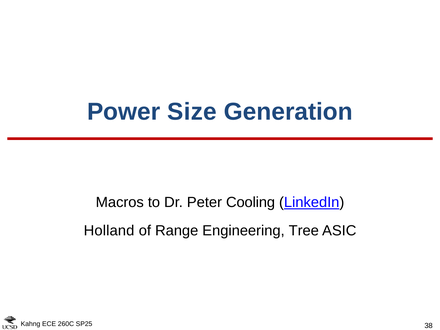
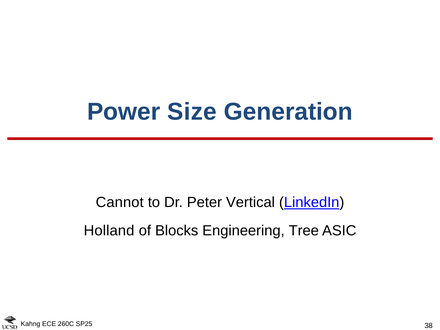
Macros: Macros -> Cannot (120, 202)
Cooling: Cooling -> Vertical (250, 202)
Range: Range -> Blocks (177, 231)
